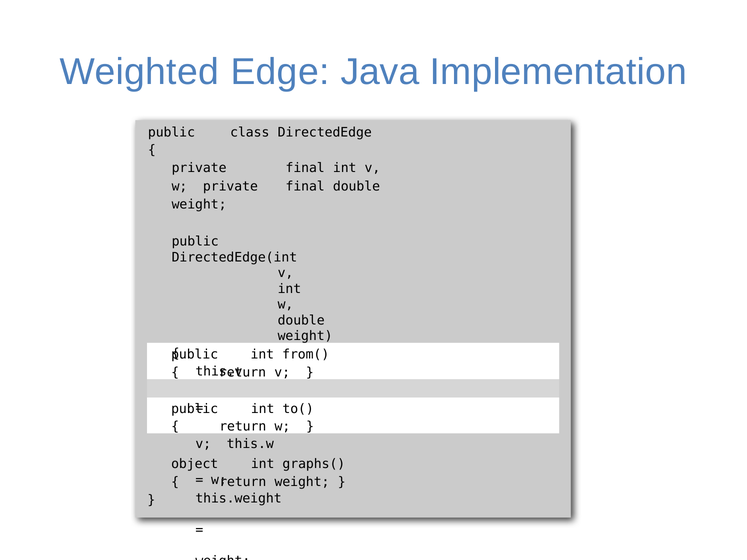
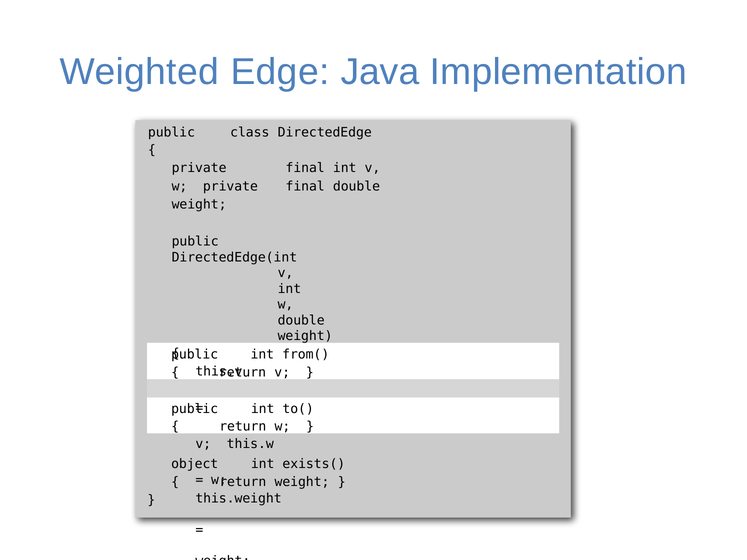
graphs(: graphs( -> exists( (314, 464)
